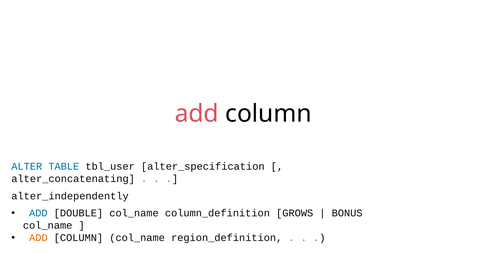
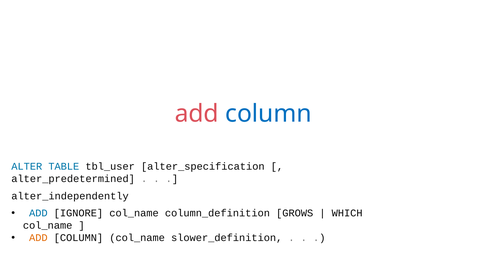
column colour: black -> blue (268, 114)
alter_concatenating: alter_concatenating -> alter_predetermined (73, 179)
DOUBLE: DOUBLE -> IGNORE (78, 214)
BONUS: BONUS -> WHICH (347, 214)
region_definition: region_definition -> slower_definition (227, 238)
